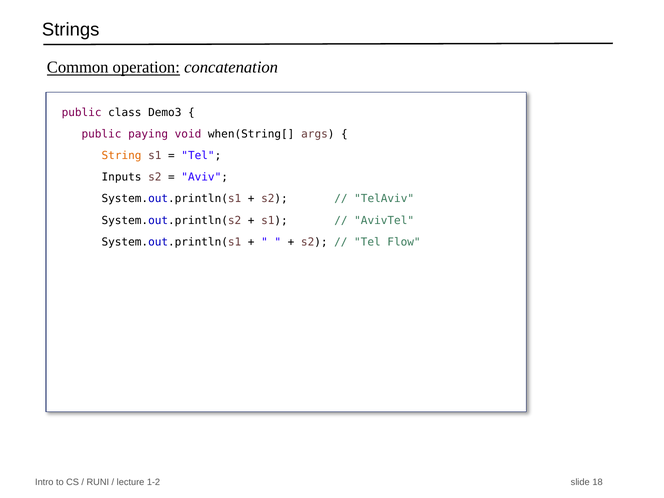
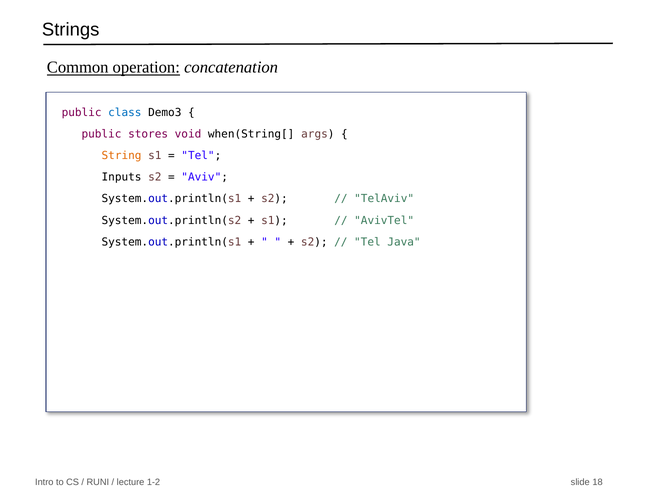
class colour: black -> blue (125, 112)
paying: paying -> stores (148, 134)
Flow: Flow -> Java (404, 242)
